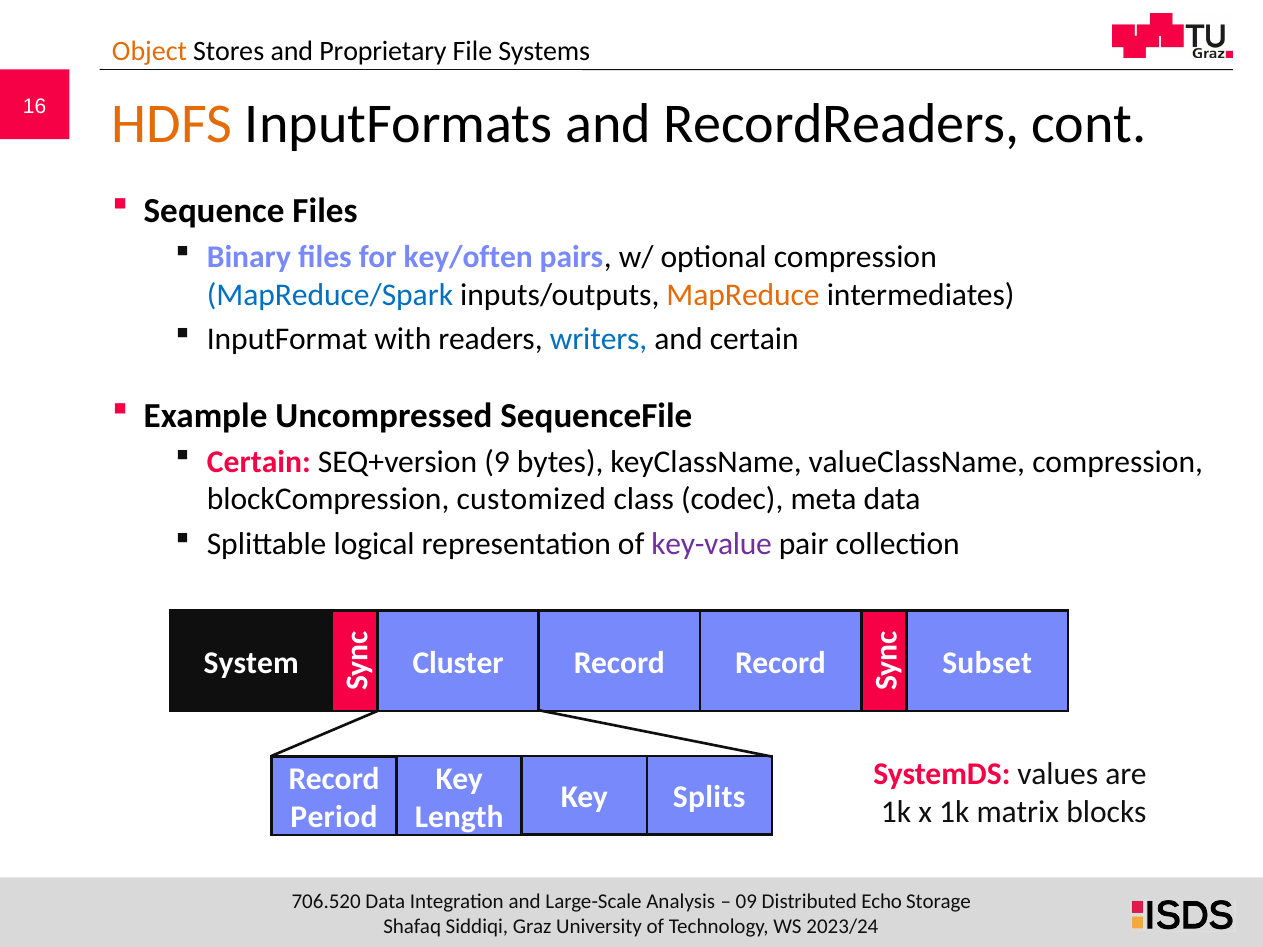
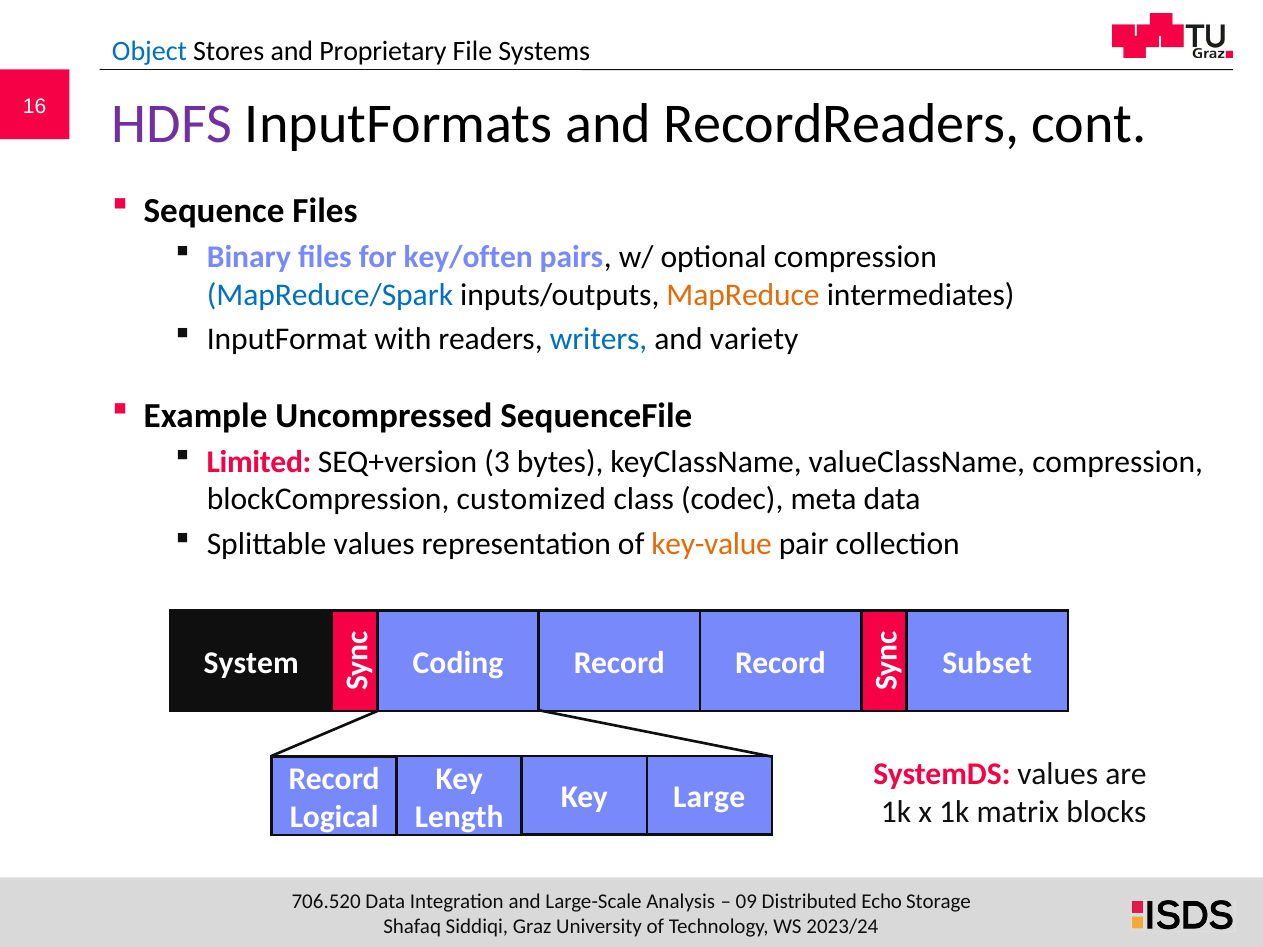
Object colour: orange -> blue (149, 51)
HDFS colour: orange -> purple (172, 124)
and certain: certain -> variety (754, 339)
Certain: Certain -> Limited (259, 462)
9: 9 -> 3 (497, 462)
Splittable logical: logical -> values (374, 544)
key-value colour: purple -> orange (712, 544)
Cluster: Cluster -> Coding (458, 663)
Splits: Splits -> Large (709, 798)
Period: Period -> Logical (334, 817)
